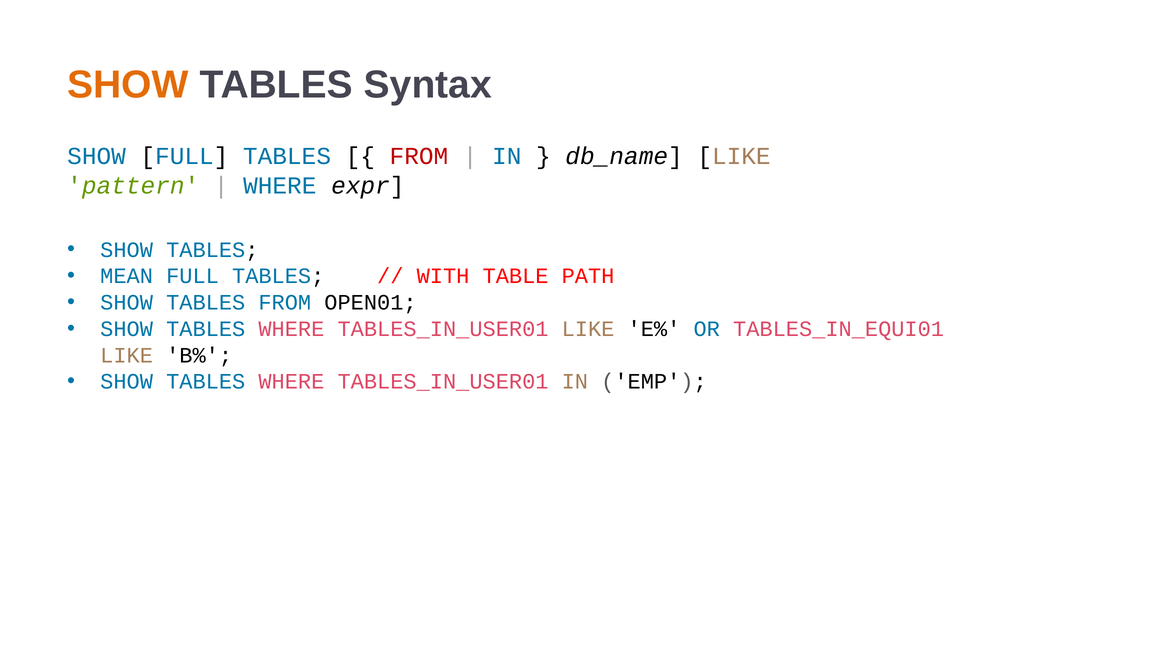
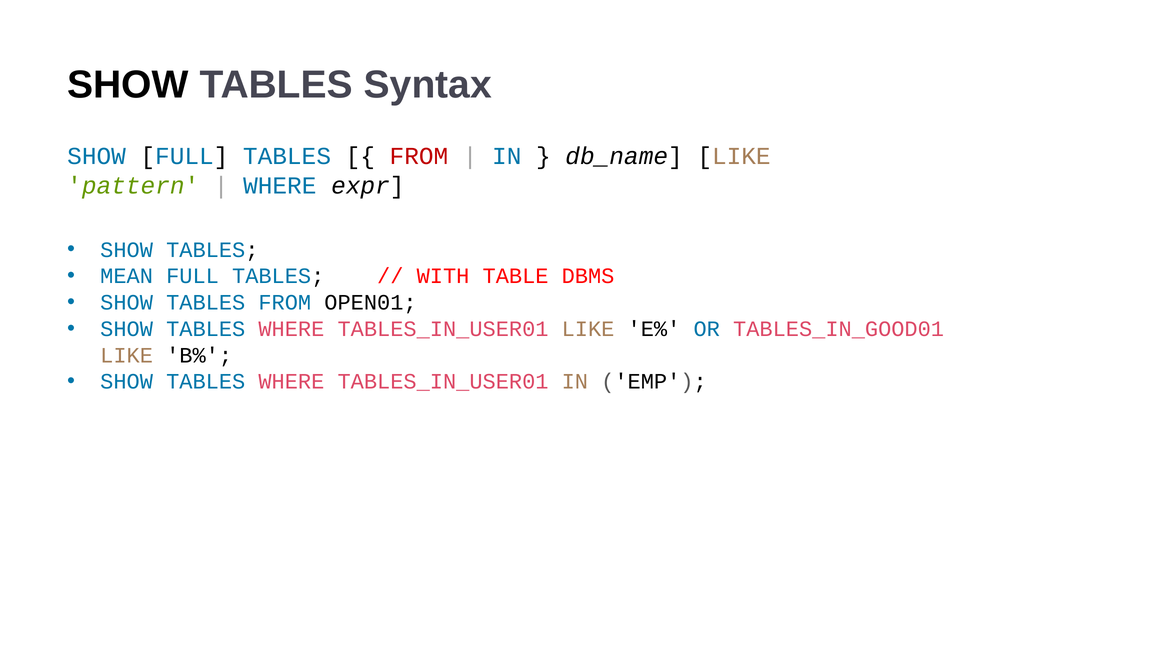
SHOW colour: orange -> black (128, 85)
PATH: PATH -> DBMS (588, 276)
TABLES_IN_EQUI01: TABLES_IN_EQUI01 -> TABLES_IN_GOOD01 (839, 329)
